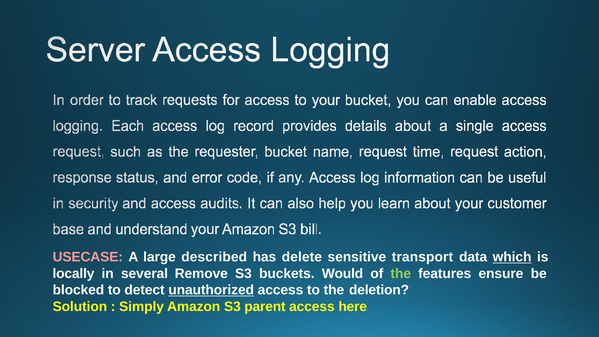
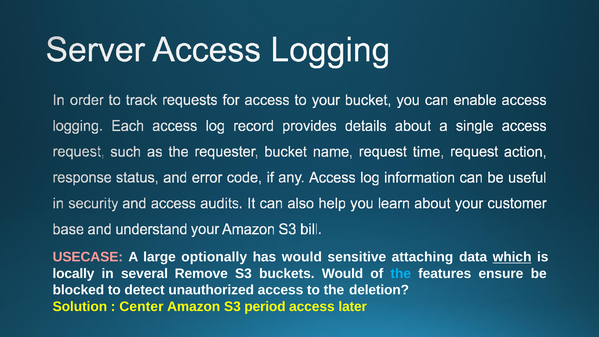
described: described -> optionally (214, 257)
has delete: delete -> would (302, 257)
transport: transport -> attaching (422, 257)
the colour: light green -> light blue (401, 273)
unauthorized underline: present -> none (211, 290)
Simply: Simply -> Center (141, 306)
parent: parent -> period (265, 306)
here: here -> later (353, 306)
